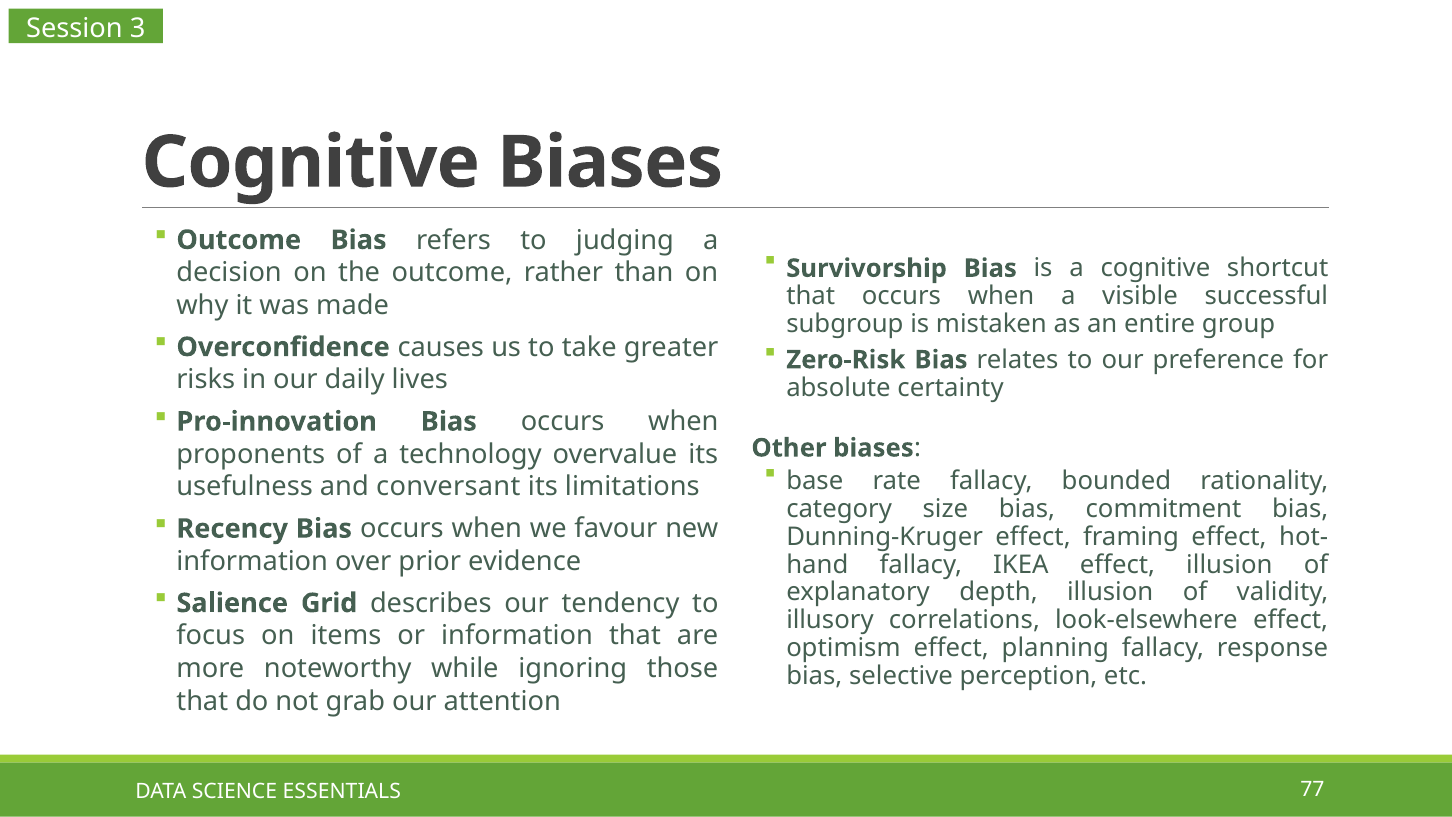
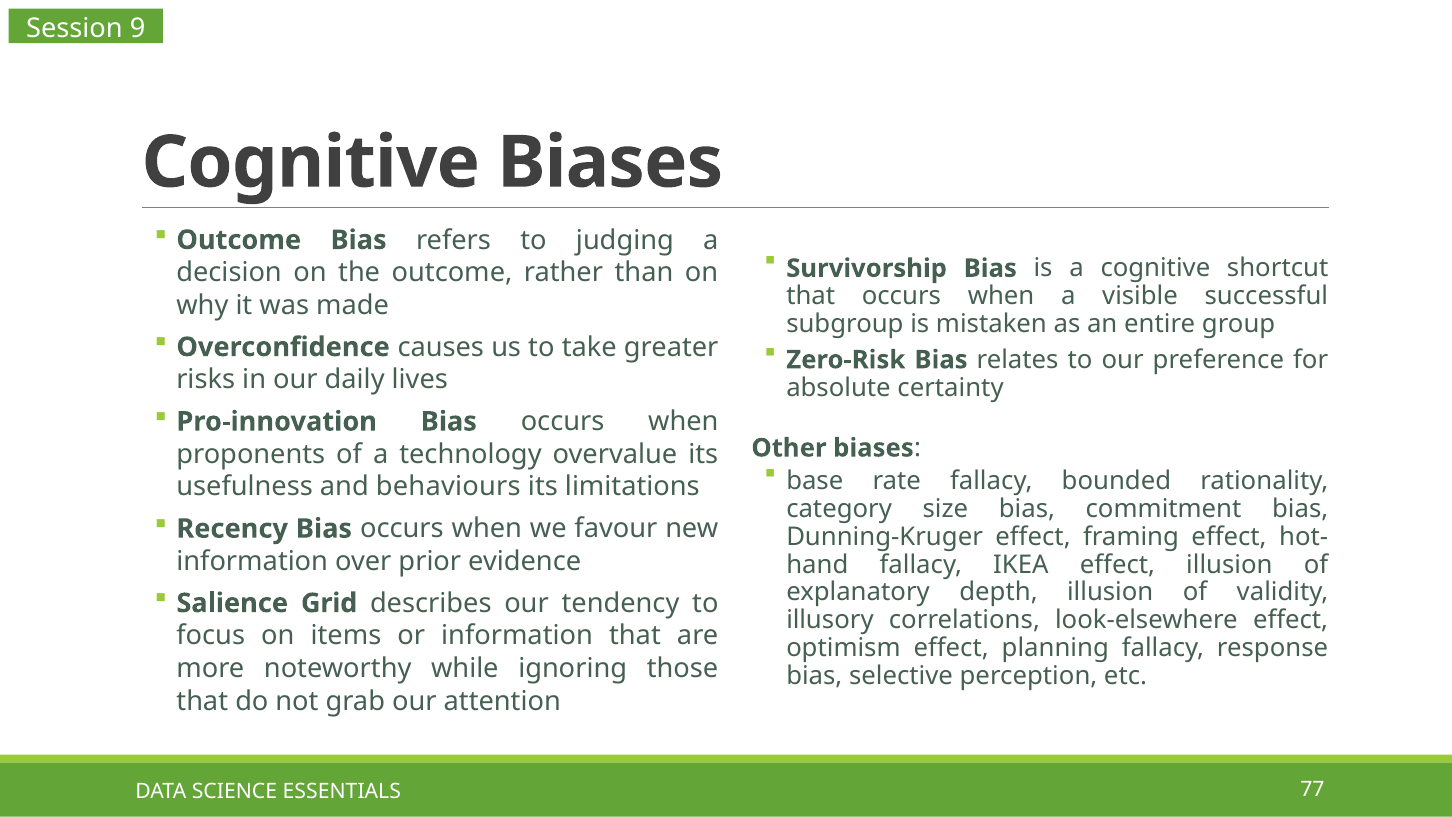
3: 3 -> 9 (138, 29)
conversant: conversant -> behaviours (448, 487)
